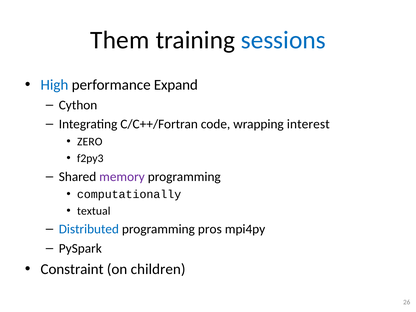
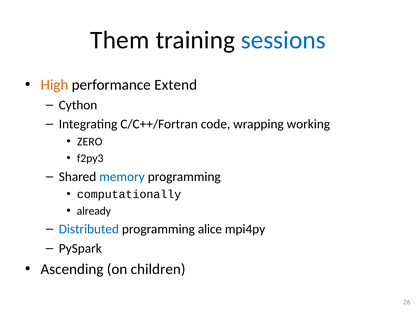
High colour: blue -> orange (54, 85)
Expand: Expand -> Extend (176, 85)
interest: interest -> working (308, 124)
memory colour: purple -> blue (122, 177)
textual: textual -> already (94, 211)
pros: pros -> alice (210, 229)
Constraint: Constraint -> Ascending (72, 269)
